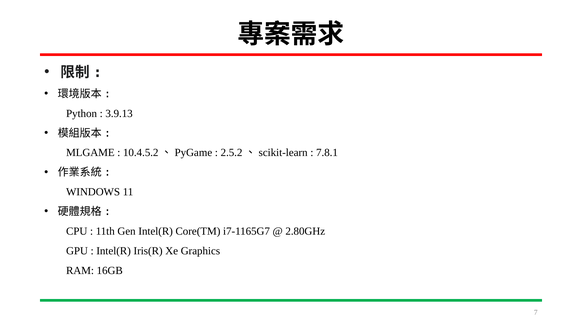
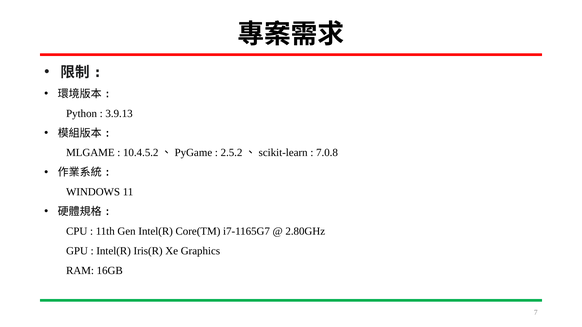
7.8.1: 7.8.1 -> 7.0.8 (327, 153)
